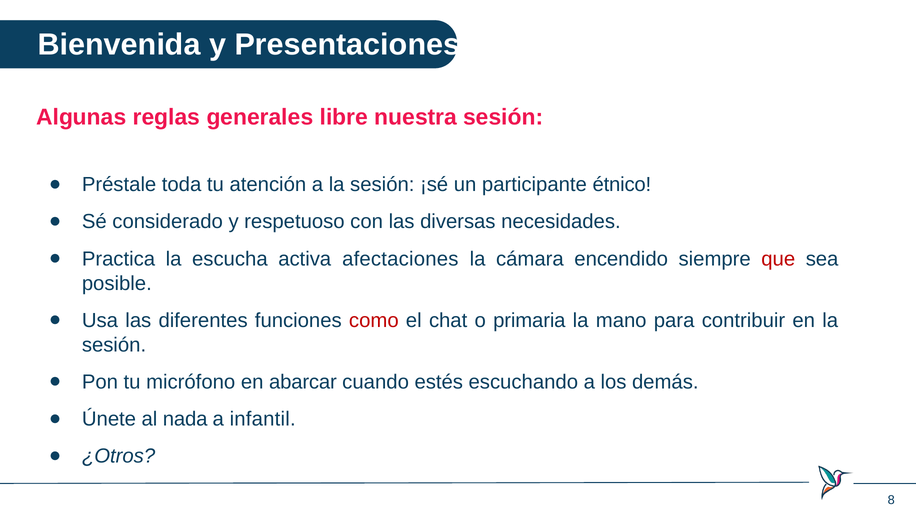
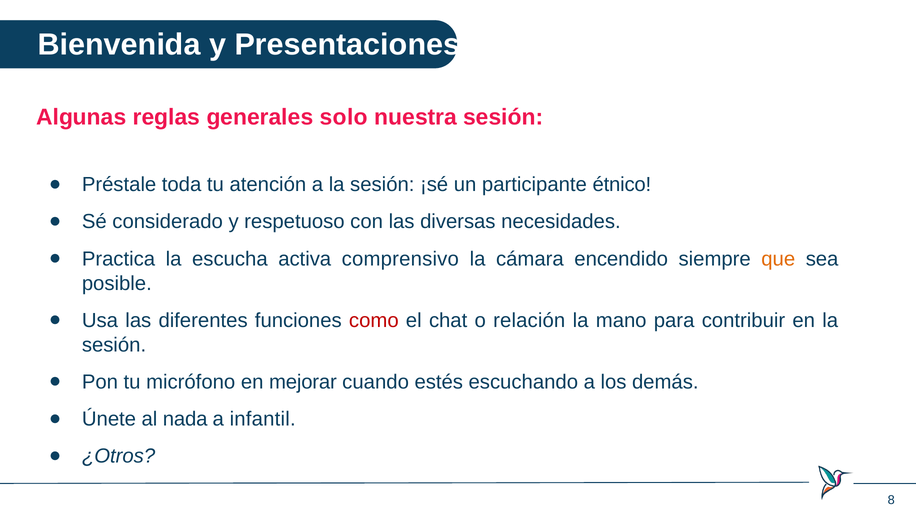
libre: libre -> solo (344, 117)
afectaciones: afectaciones -> comprensivo (400, 259)
que colour: red -> orange (778, 259)
primaria: primaria -> relación (529, 321)
abarcar: abarcar -> mejorar (303, 382)
